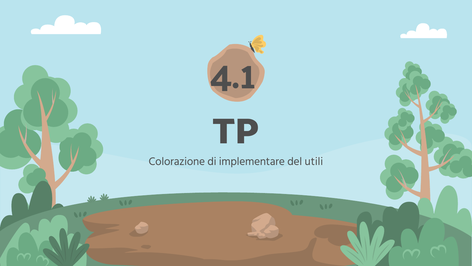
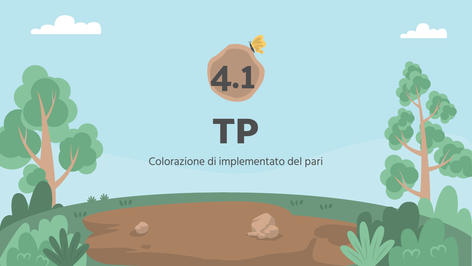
implementare: implementare -> implementato (252, 161)
utili: utili -> pari (314, 161)
